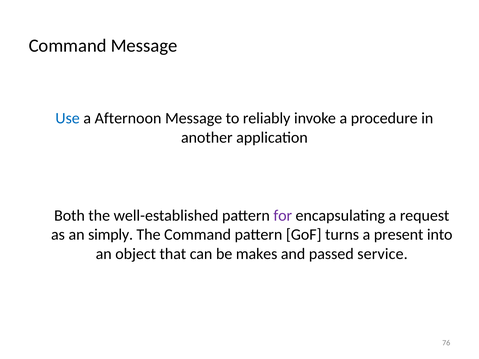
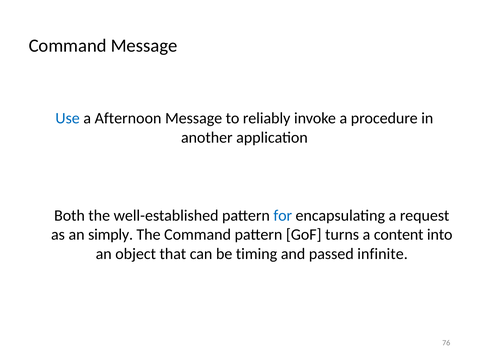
for colour: purple -> blue (283, 216)
present: present -> content (399, 235)
makes: makes -> timing (257, 254)
service: service -> infinite (383, 254)
